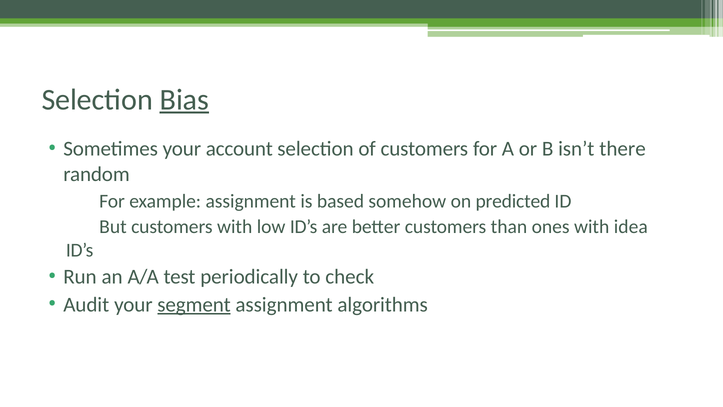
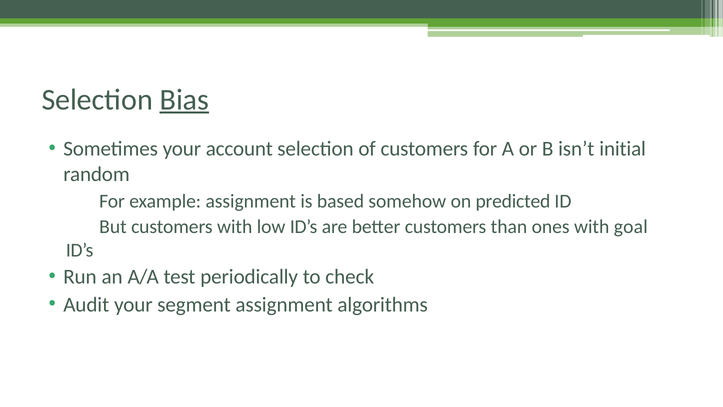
there: there -> initial (623, 149)
idea: idea -> goal (631, 227)
segment underline: present -> none (194, 304)
